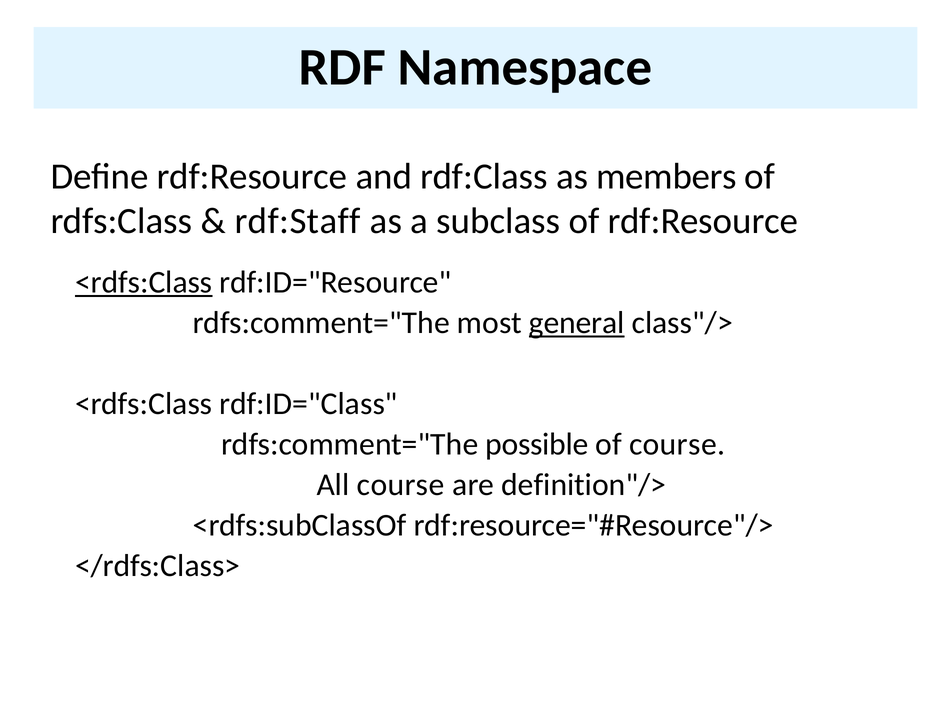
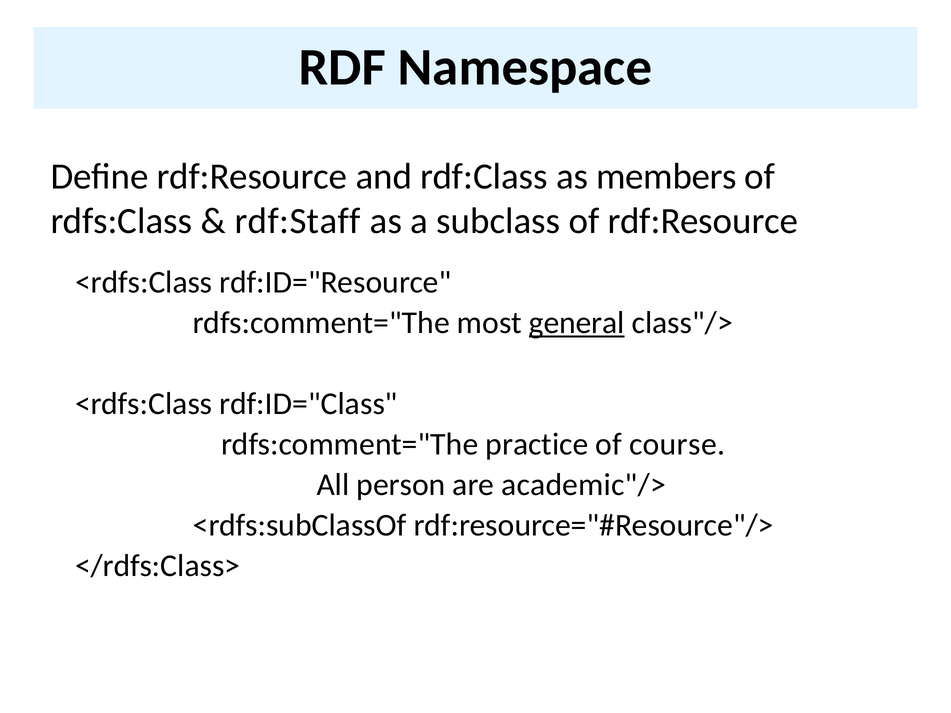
<rdfs:Class underline: present -> none (144, 282)
possible: possible -> practice (537, 445)
All course: course -> person (401, 485)
definition"/>: definition"/> -> academic"/> (584, 485)
